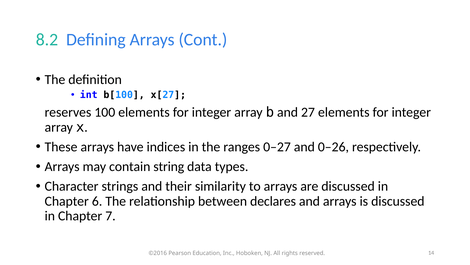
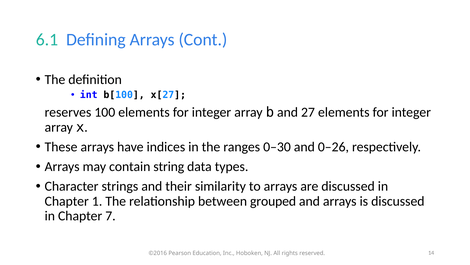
8.2: 8.2 -> 6.1 (47, 39)
0–27: 0–27 -> 0–30 (277, 147)
6: 6 -> 1 (97, 201)
declares: declares -> grouped (273, 201)
